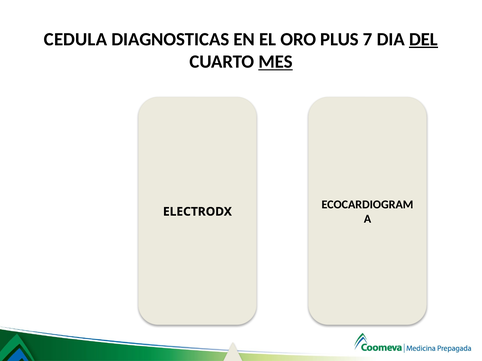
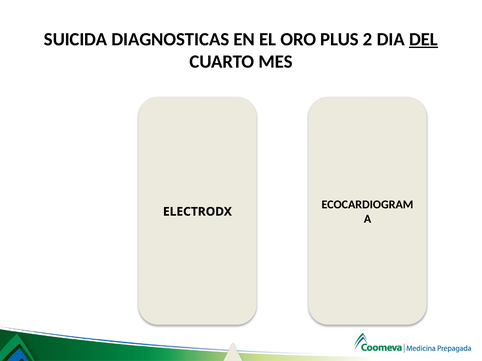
CEDULA: CEDULA -> SUICIDA (76, 39)
7: 7 -> 2 (368, 39)
MES underline: present -> none (276, 62)
